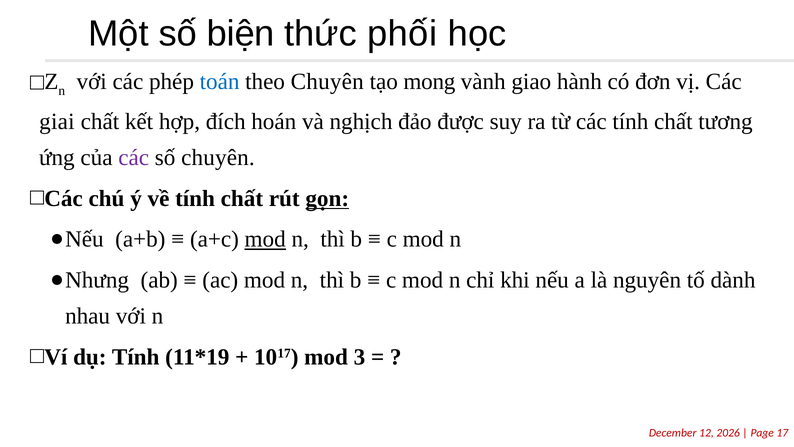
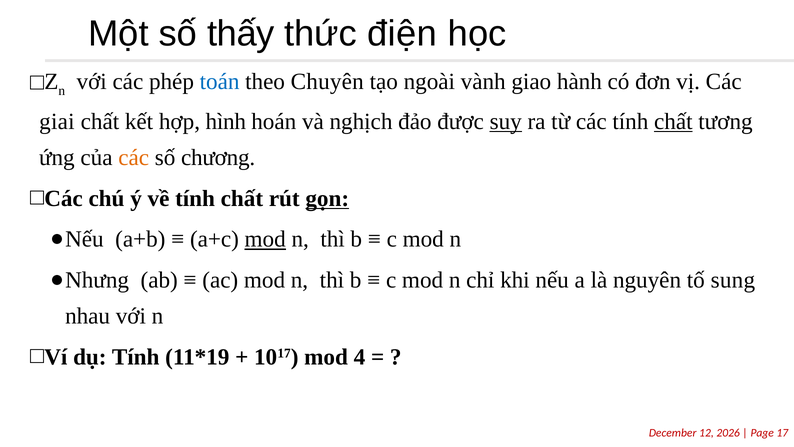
biện: biện -> thấy (241, 34)
phối: phối -> điện (402, 34)
mong: mong -> ngoài (429, 82)
đích: đích -> hình (226, 121)
suy underline: none -> present (506, 121)
chất underline: none -> present (673, 121)
các colour: purple -> orange (134, 158)
số chuyên: chuyên -> chương (218, 158)
dành: dành -> sung (733, 280)
3: 3 -> 4 (360, 357)
